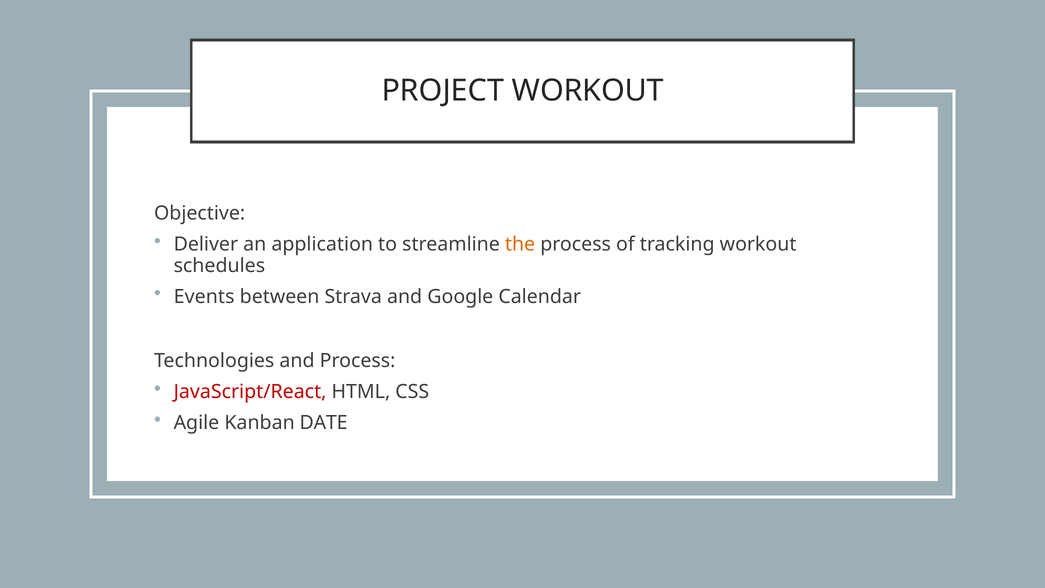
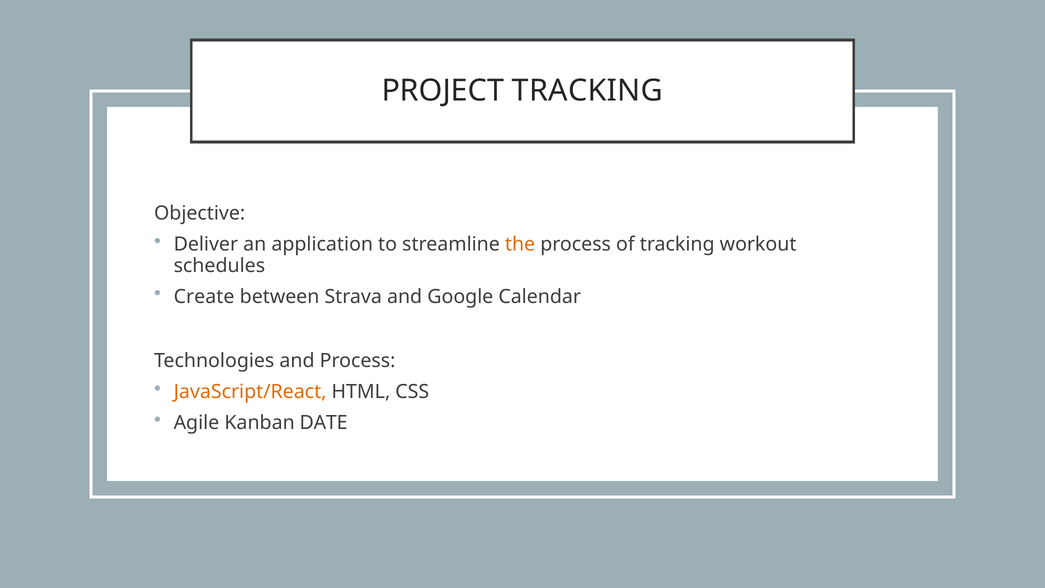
PROJECT WORKOUT: WORKOUT -> TRACKING (588, 91)
Events: Events -> Create (204, 297)
JavaScript/React colour: red -> orange (250, 392)
